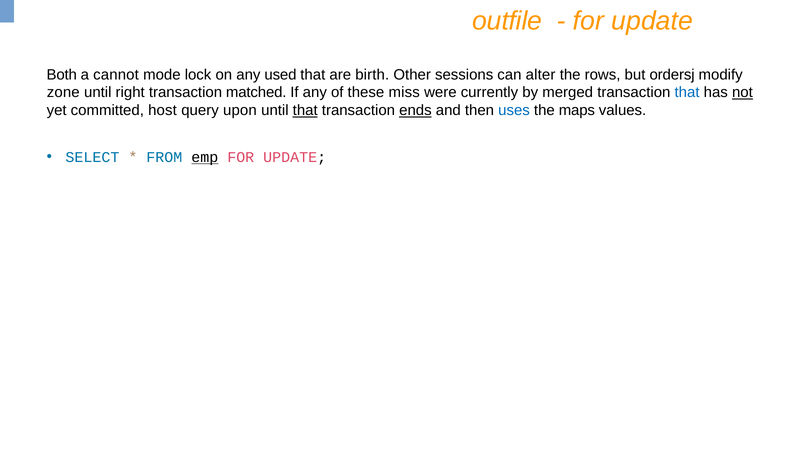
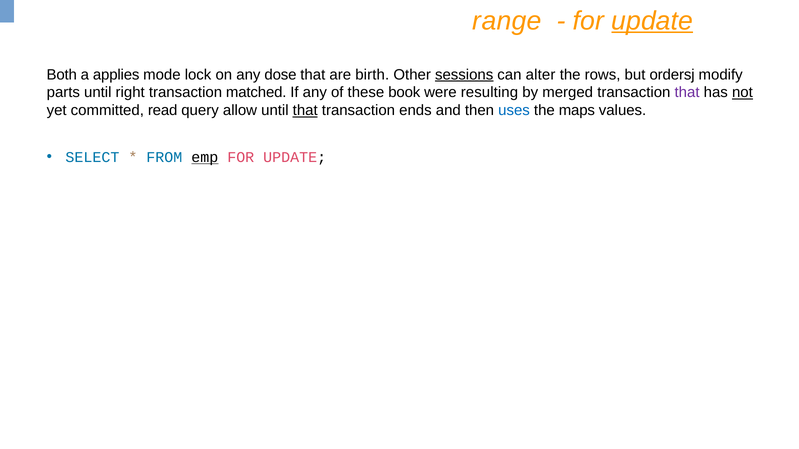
outfile: outfile -> range (507, 21)
update underline: none -> present (652, 21)
cannot: cannot -> applies (116, 75)
used: used -> dose (280, 75)
sessions underline: none -> present (464, 75)
zone: zone -> parts (63, 93)
miss: miss -> book (404, 93)
currently: currently -> resulting (489, 93)
that colour: blue -> purple (687, 93)
host: host -> read (163, 111)
upon: upon -> allow (240, 111)
ends underline: present -> none (415, 111)
